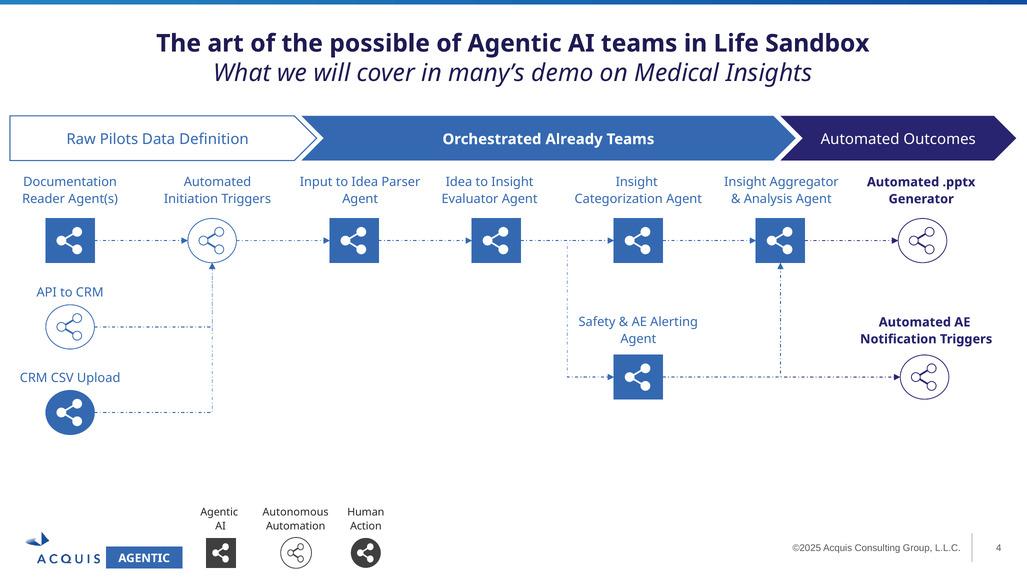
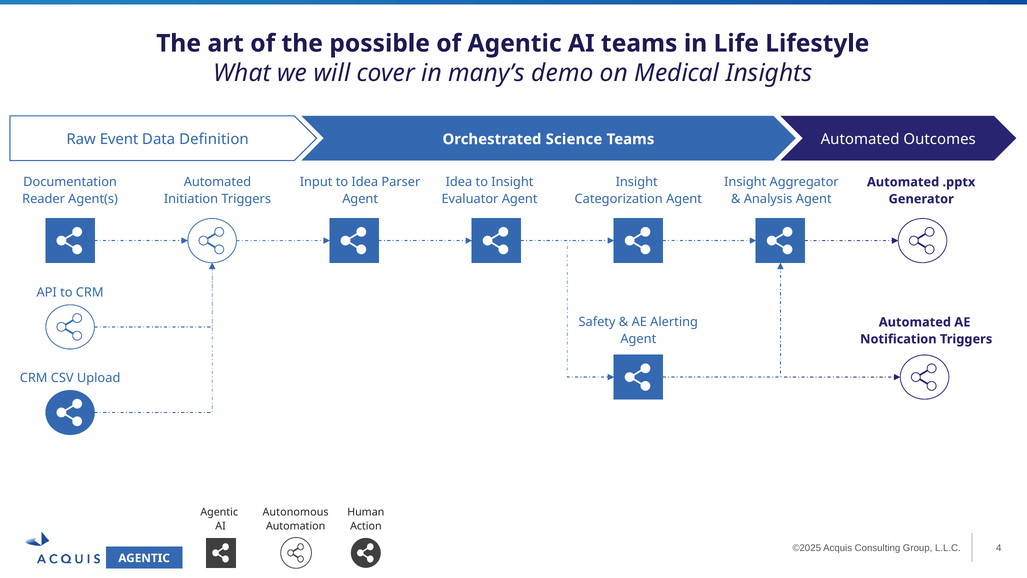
Sandbox: Sandbox -> Lifestyle (817, 43)
Pilots: Pilots -> Event (119, 139)
Already: Already -> Science (574, 139)
